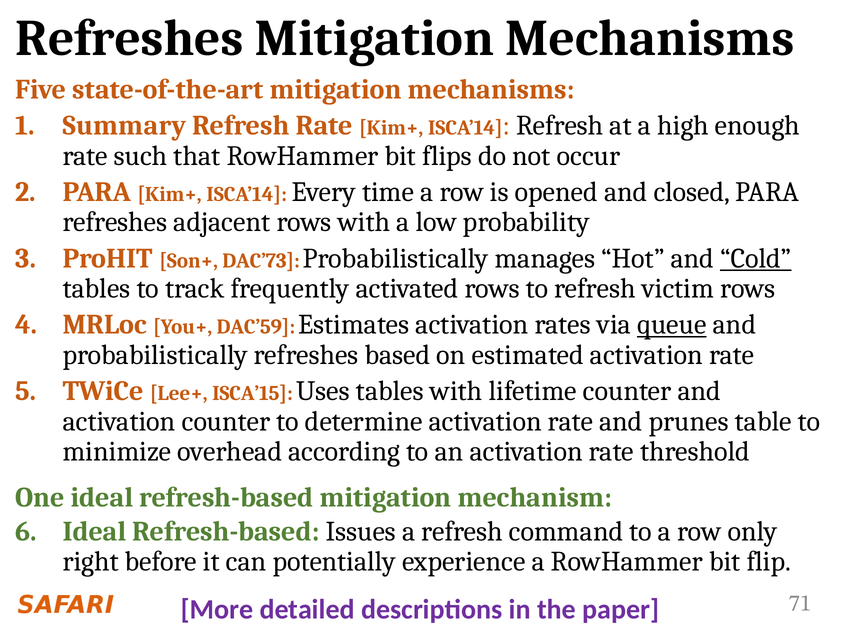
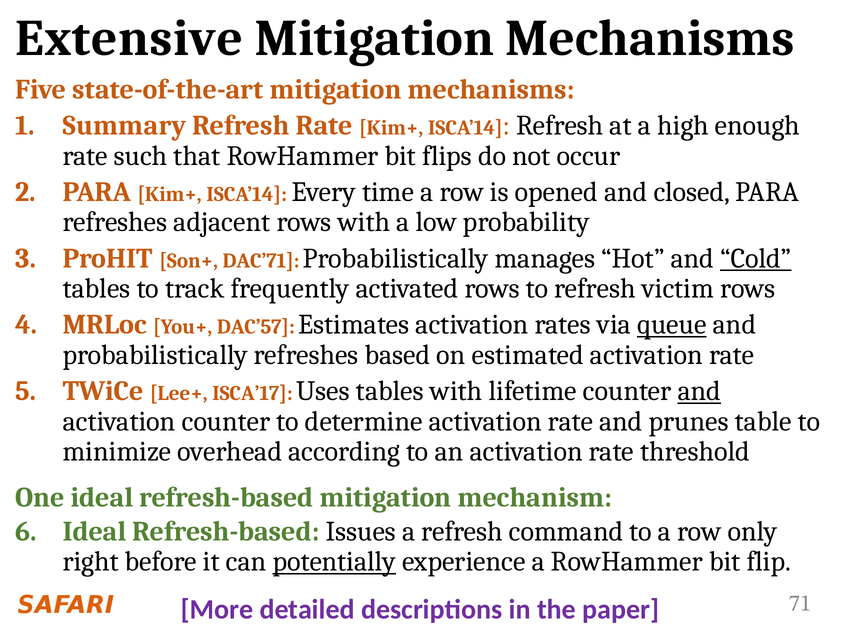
Refreshes: Refreshes -> Extensive (129, 38)
DAC’73: DAC’73 -> DAC’71 (261, 261)
DAC’59: DAC’59 -> DAC’57 (256, 327)
ISCA’15: ISCA’15 -> ISCA’17 (252, 393)
and underline: none -> present (699, 391)
potentially underline: none -> present (334, 561)
